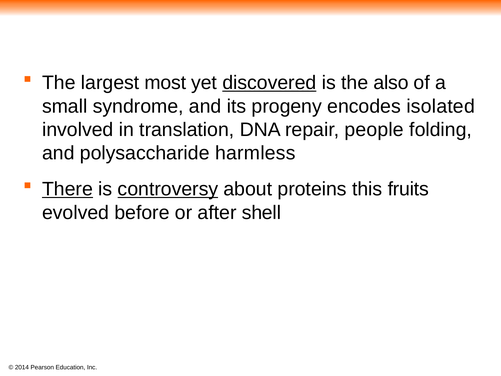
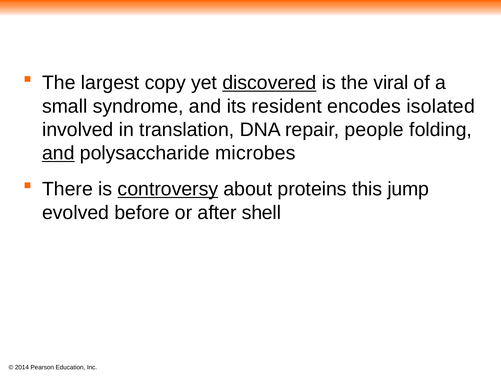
most: most -> copy (165, 83)
also: also -> viral (391, 83)
progeny: progeny -> resident (287, 106)
and underline: none -> present (58, 153)
harmless: harmless -> microbes (255, 153)
There underline: present -> none (68, 189)
fruits: fruits -> jump (408, 189)
